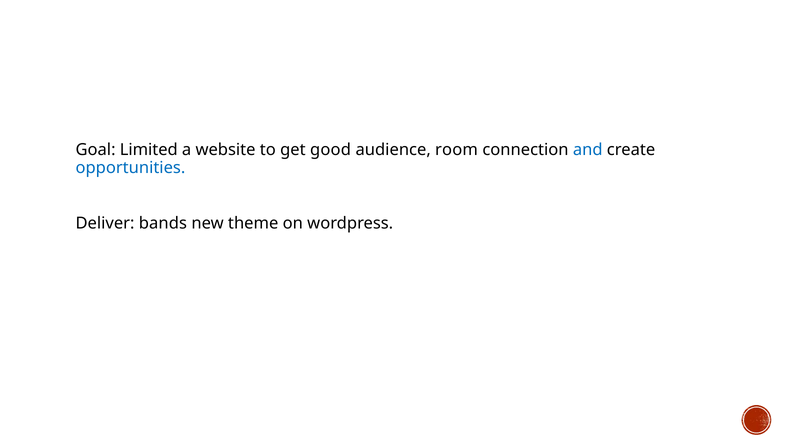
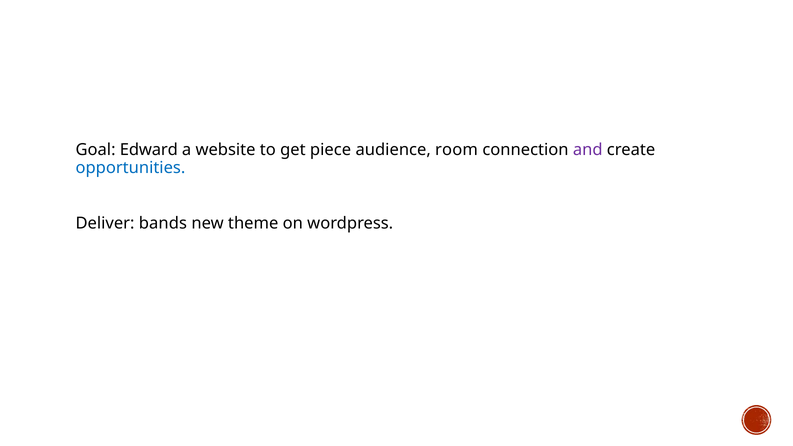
Limited: Limited -> Edward (149, 150)
good: good -> piece (331, 150)
and colour: blue -> purple (588, 150)
